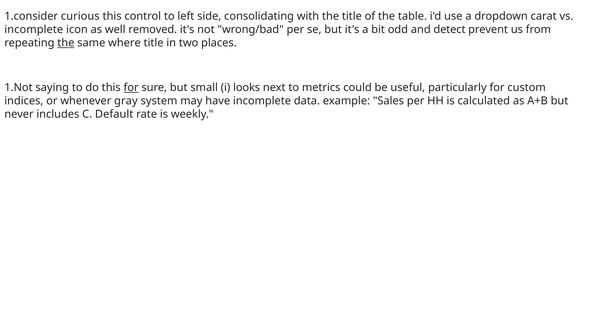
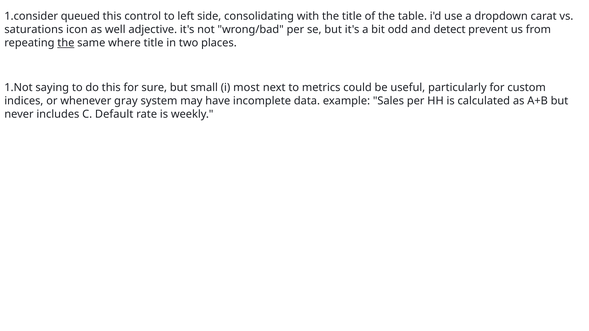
curious: curious -> queued (80, 16)
incomplete: incomplete -> saturations (34, 30)
removed: removed -> adjective (153, 30)
for underline: present -> none (131, 88)
looks: looks -> most (247, 88)
